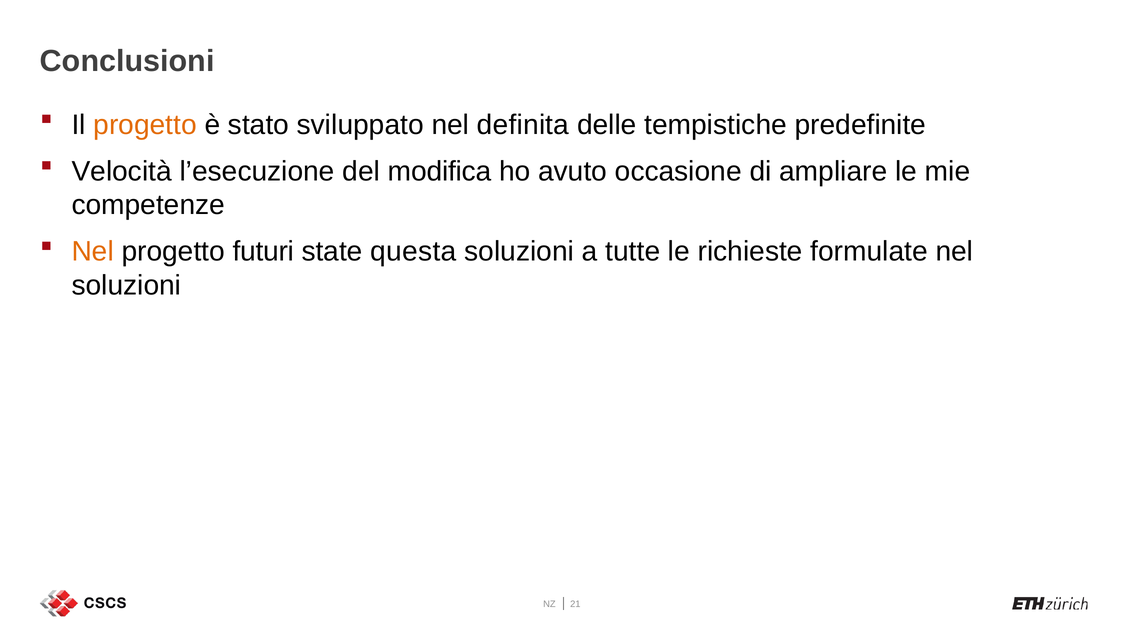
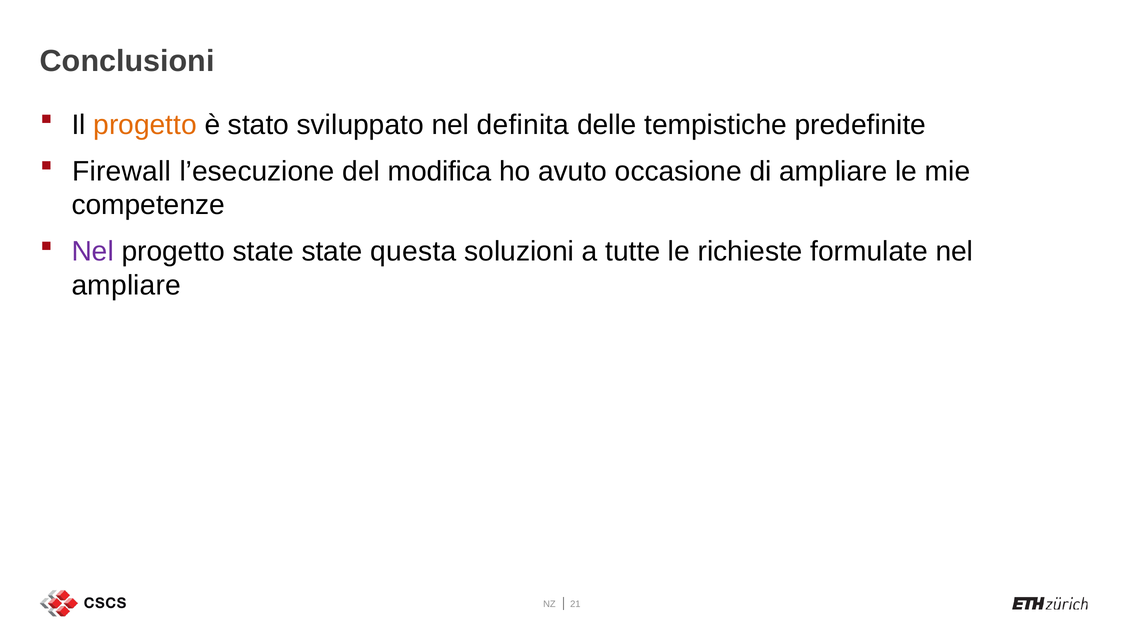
Velocità: Velocità -> Firewall (122, 171)
Nel colour: orange -> purple (93, 252)
progetto futuri: futuri -> state (263, 252)
soluzioni: soluzioni -> ampliare (126, 285)
